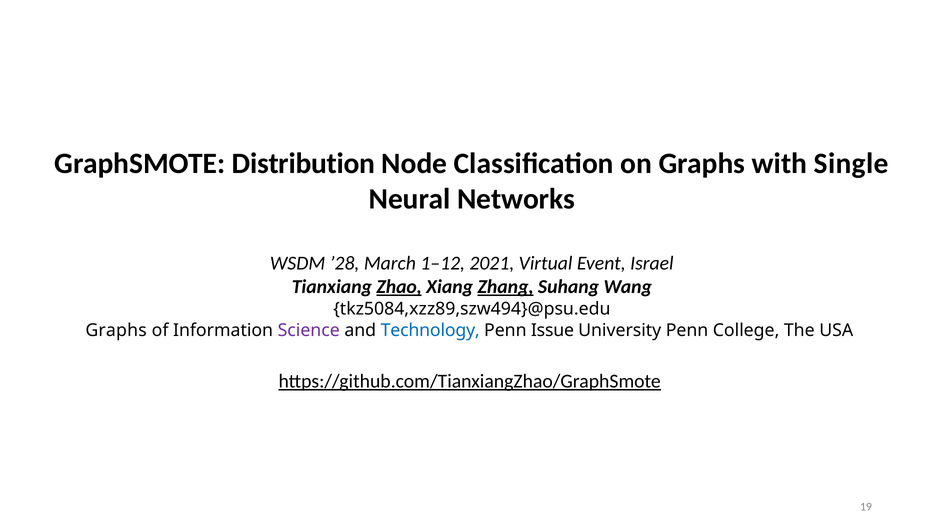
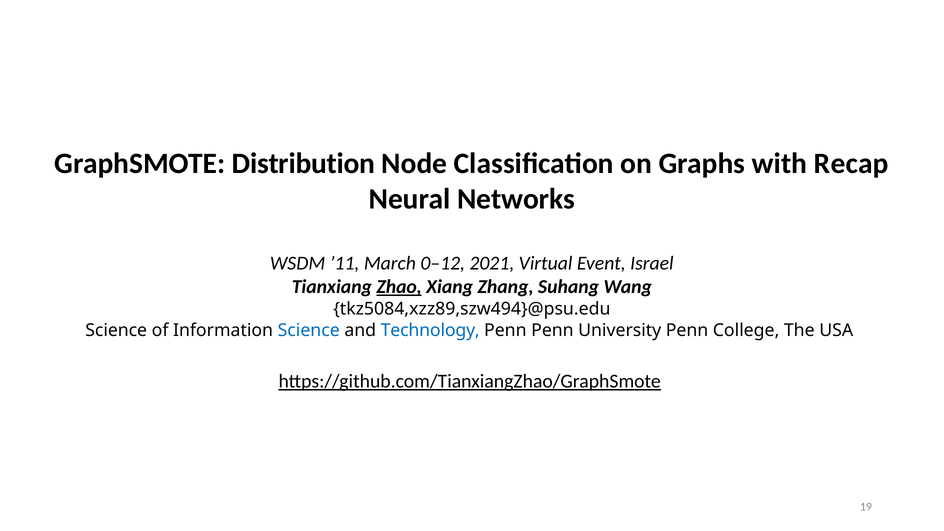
Single: Single -> Recap (851, 164)
’28: ’28 -> ’11 (345, 263)
1–12: 1–12 -> 0–12 (443, 263)
Zhang underline: present -> none (506, 287)
Graphs: Graphs -> Science (116, 330)
Science colour: purple -> blue (309, 330)
Penn Issue: Issue -> Penn (552, 330)
